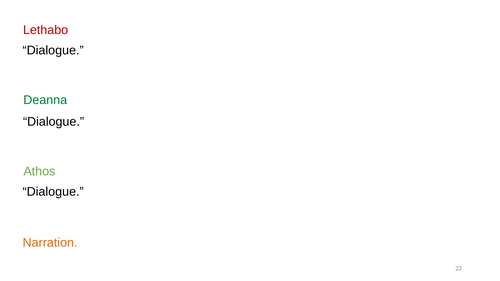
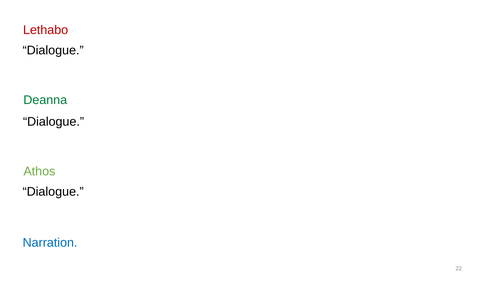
Narration colour: orange -> blue (50, 243)
